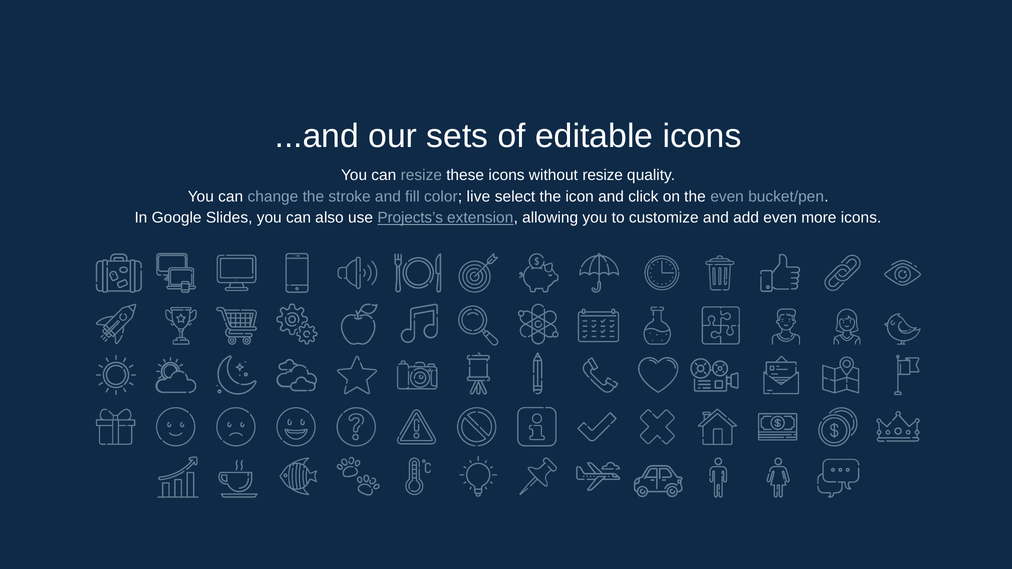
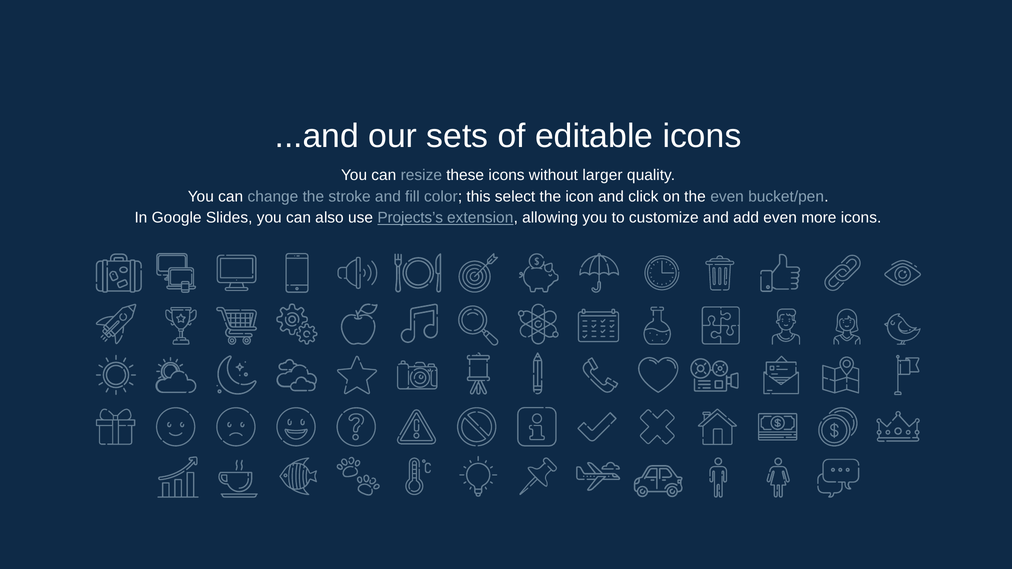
without resize: resize -> larger (603, 175)
live: live -> this (478, 197)
